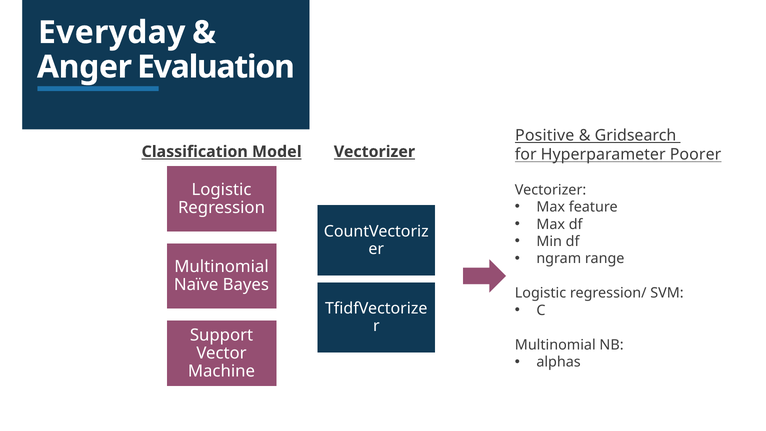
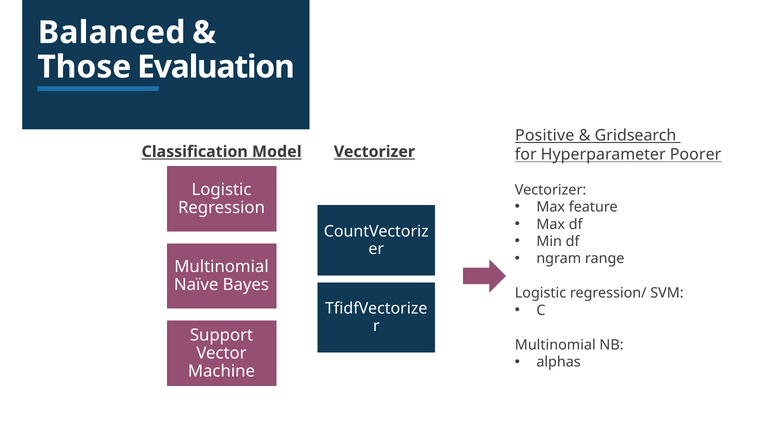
Everyday: Everyday -> Balanced (112, 33)
Anger: Anger -> Those (84, 67)
